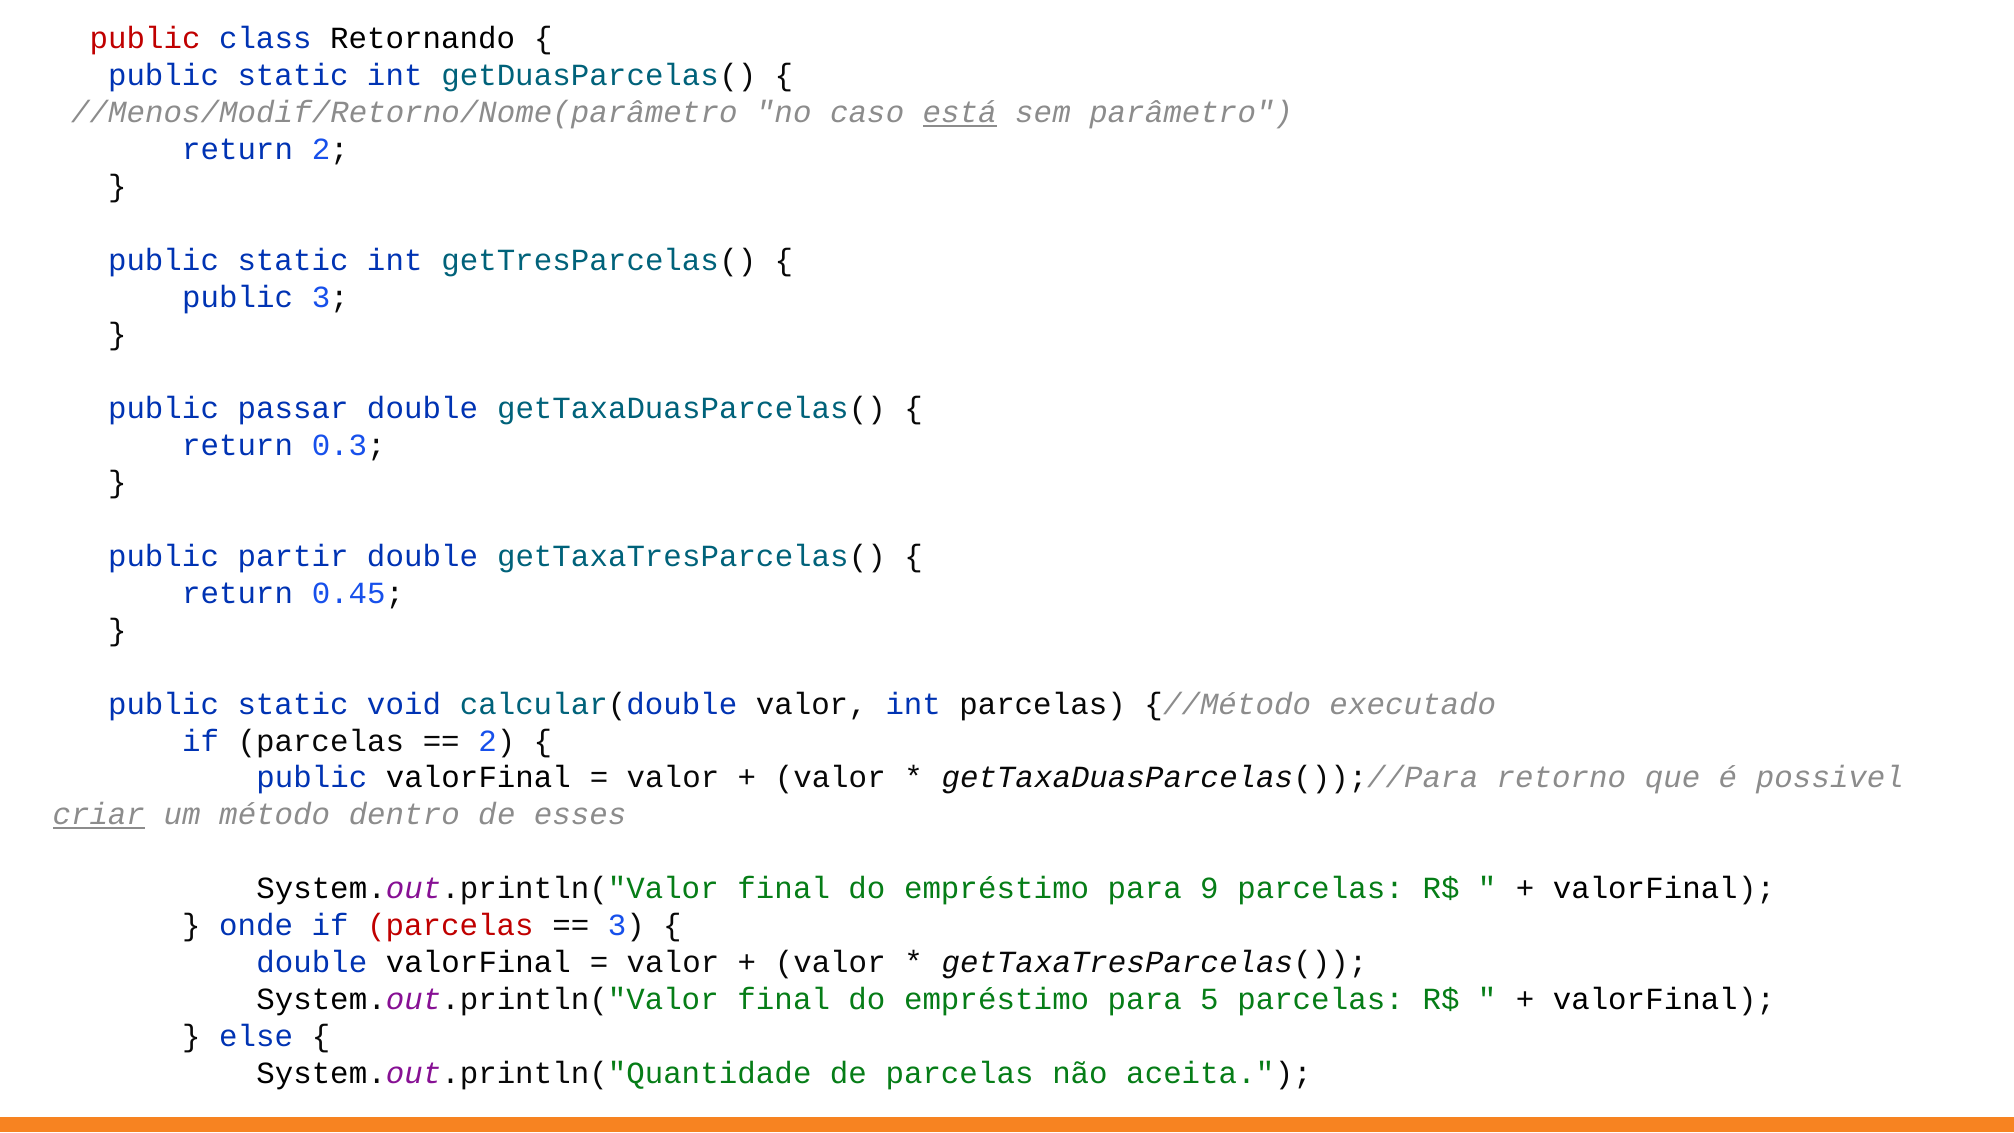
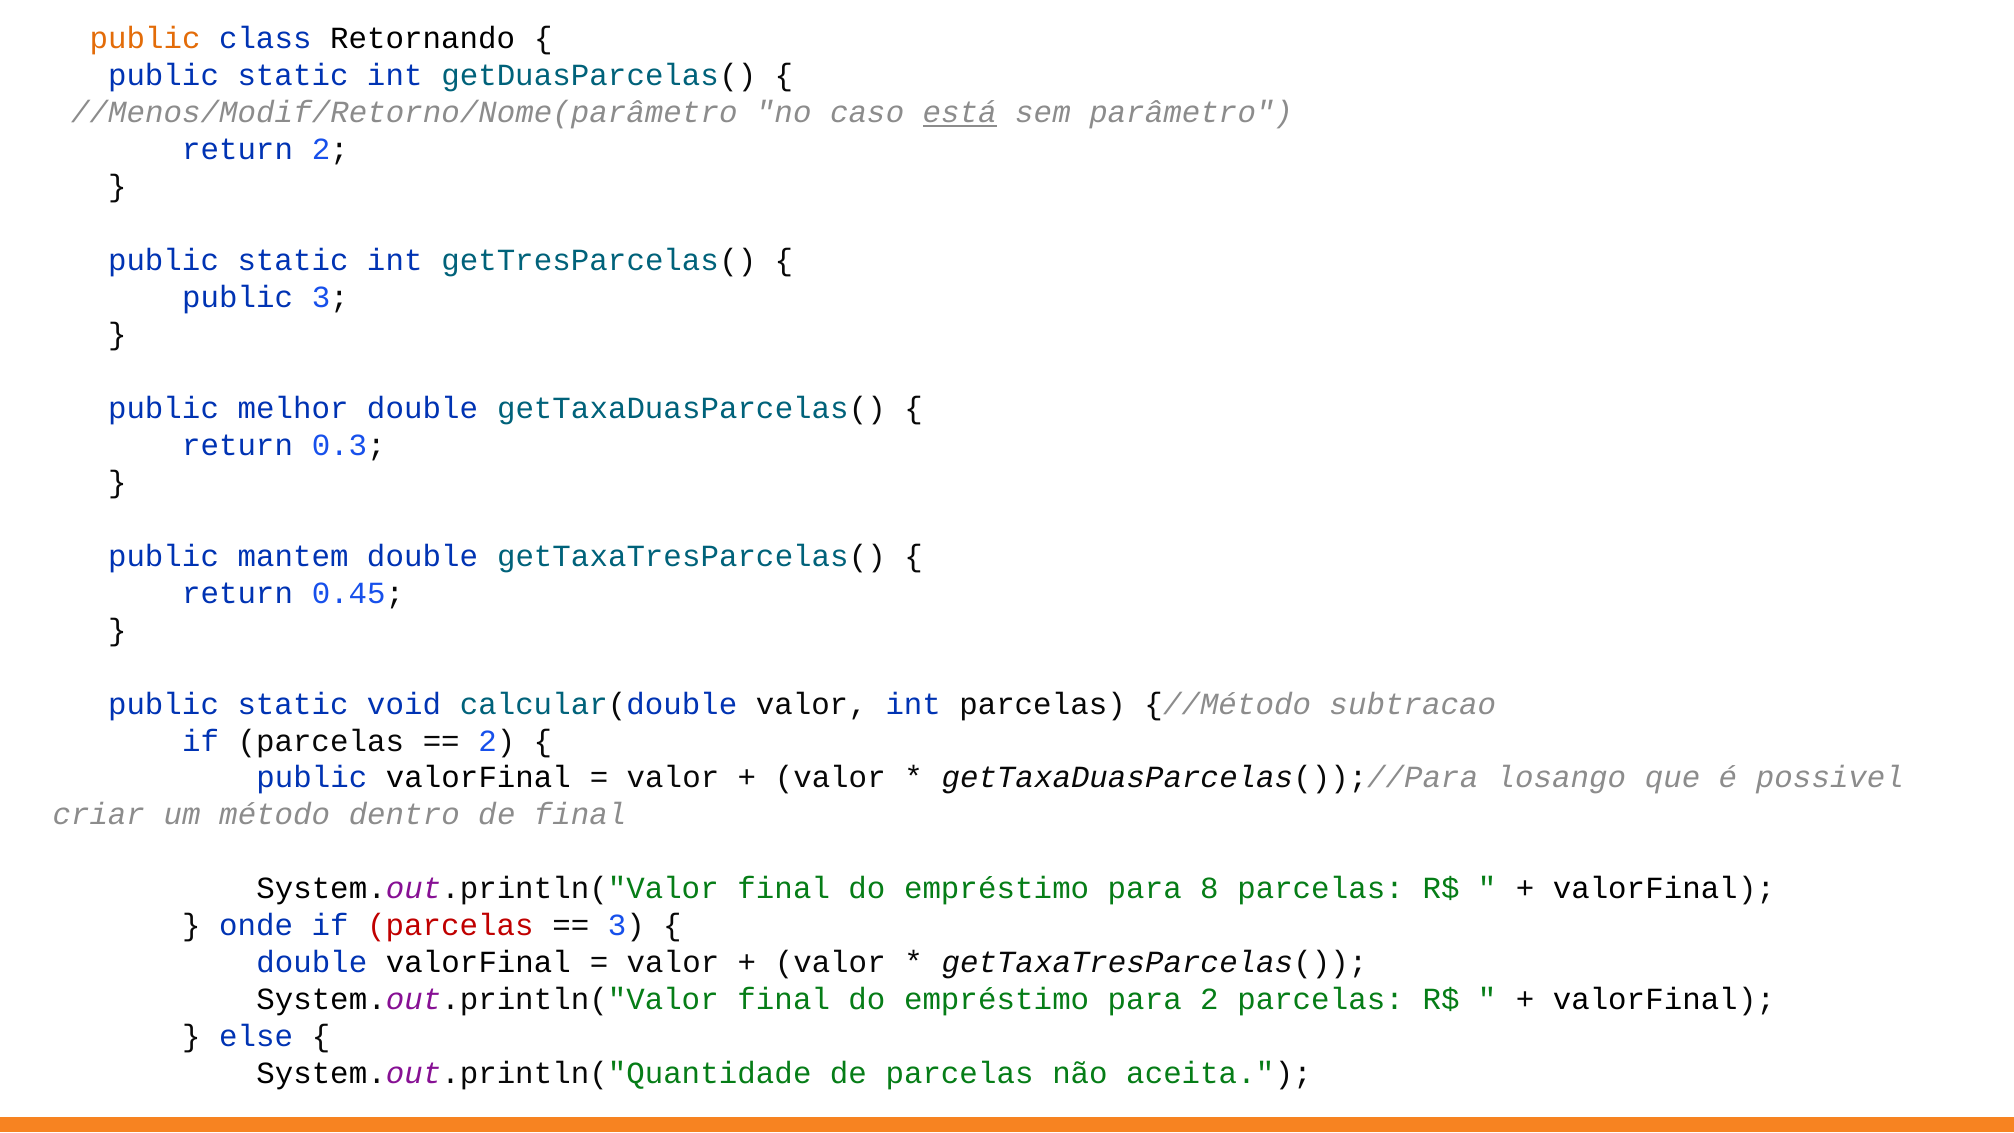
public colour: red -> orange (145, 39)
passar: passar -> melhor (293, 408)
partir: partir -> mantem (293, 556)
executado: executado -> subtracao (1413, 704)
retorno: retorno -> losango (1561, 778)
criar underline: present -> none (99, 815)
de esses: esses -> final (580, 815)
9: 9 -> 8 (1209, 889)
para 5: 5 -> 2 (1209, 999)
